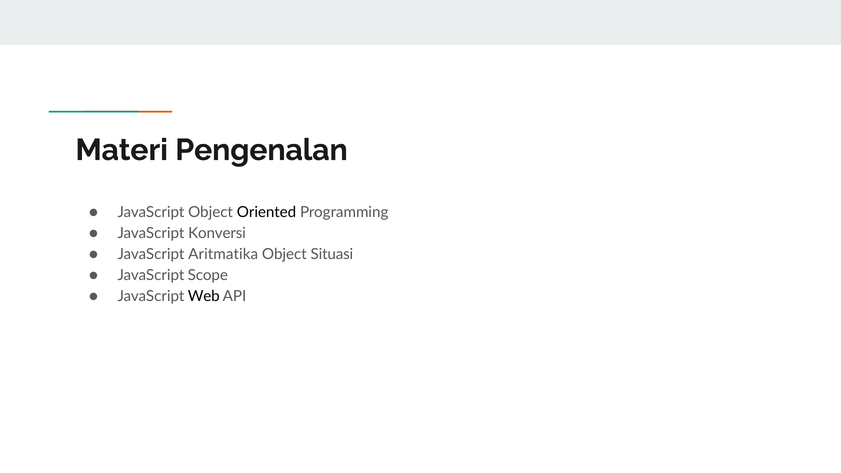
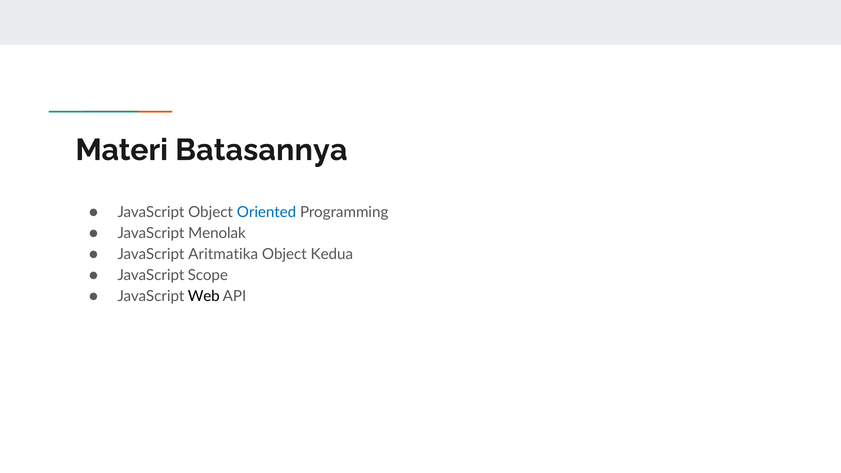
Pengenalan: Pengenalan -> Batasannya (261, 150)
Oriented colour: black -> blue (267, 213)
Konversi: Konversi -> Menolak (217, 233)
Situasi: Situasi -> Kedua (332, 254)
